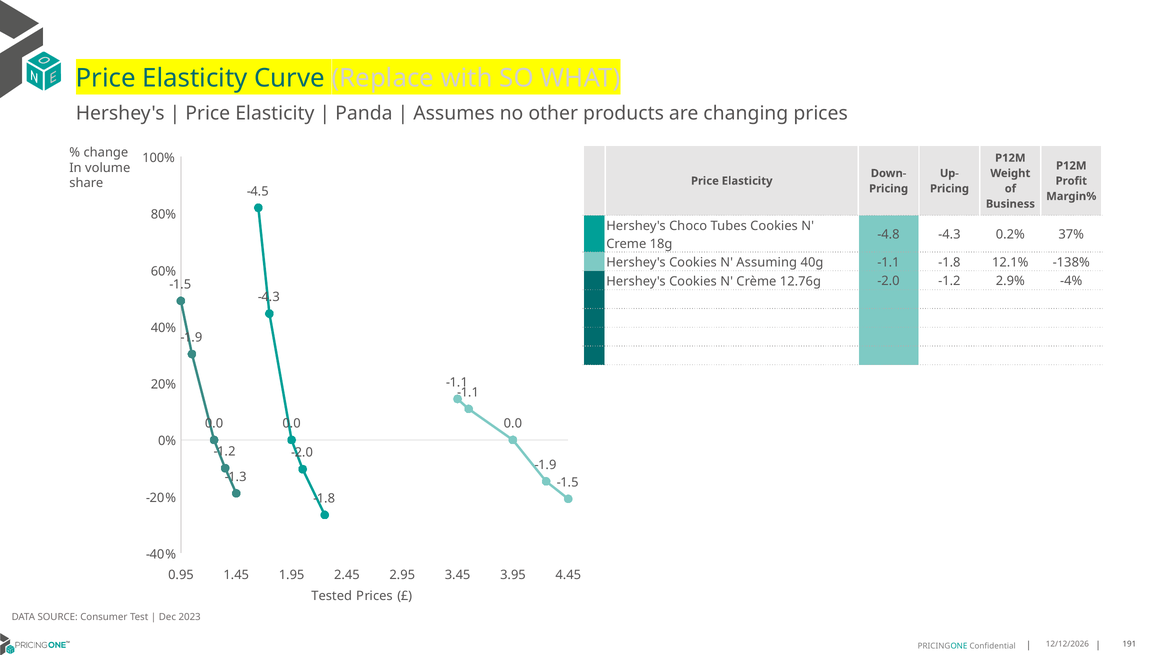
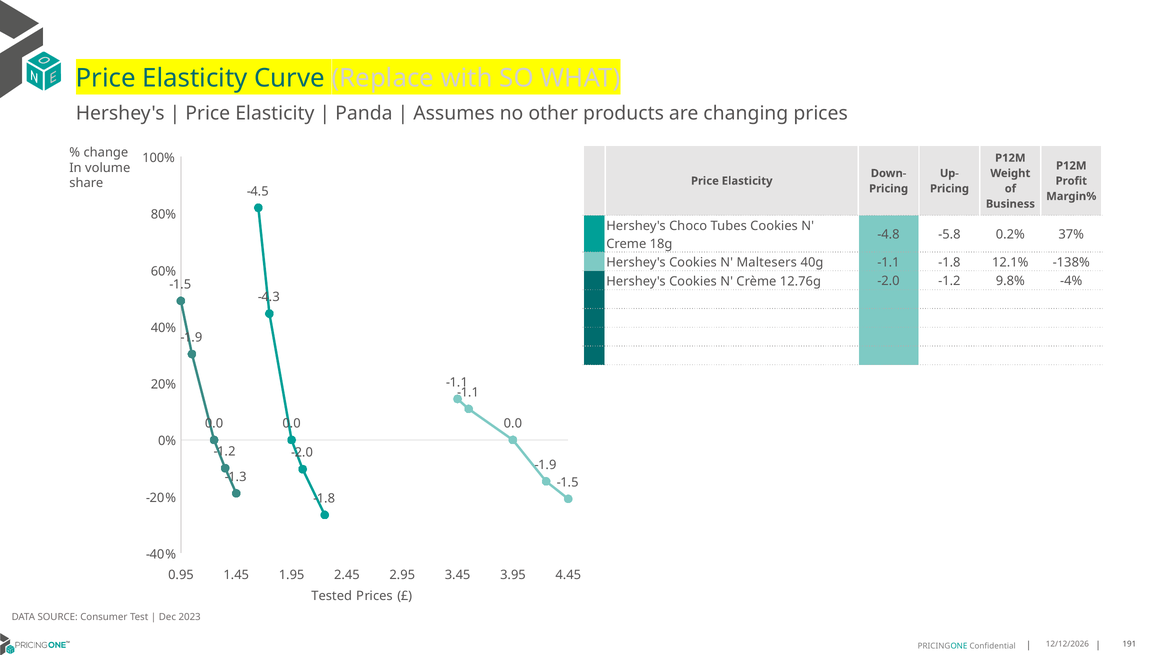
-4.8 -4.3: -4.3 -> -5.8 (949, 235)
Assuming: Assuming -> Maltesers (767, 263)
2.9%: 2.9% -> 9.8% (1010, 281)
